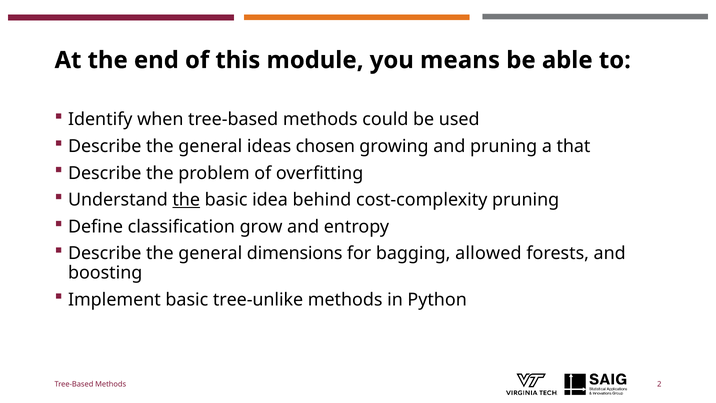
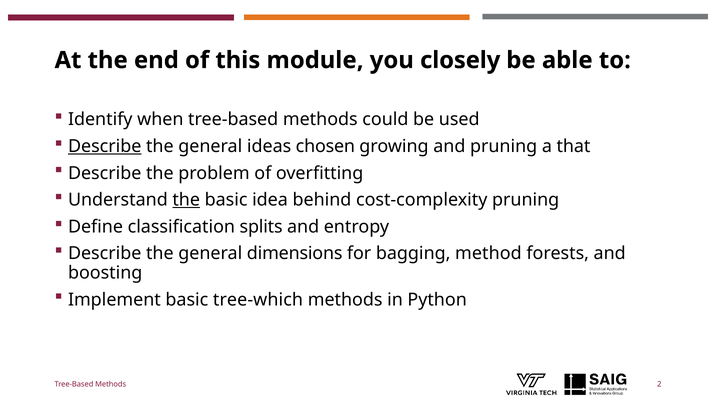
means: means -> closely (460, 60)
Describe underline: none -> present (105, 146)
grow: grow -> splits (261, 227)
allowed: allowed -> method (488, 253)
tree-unlike: tree-unlike -> tree-which (258, 300)
